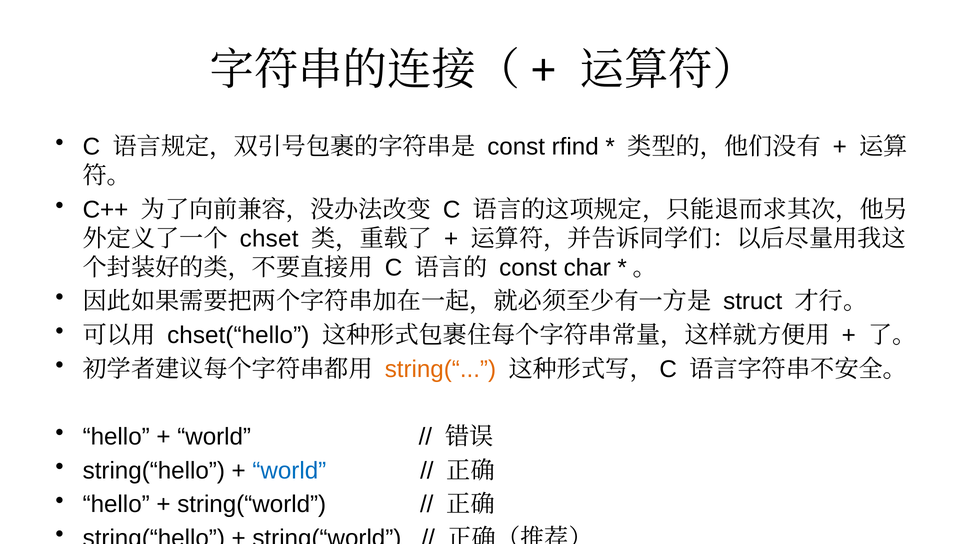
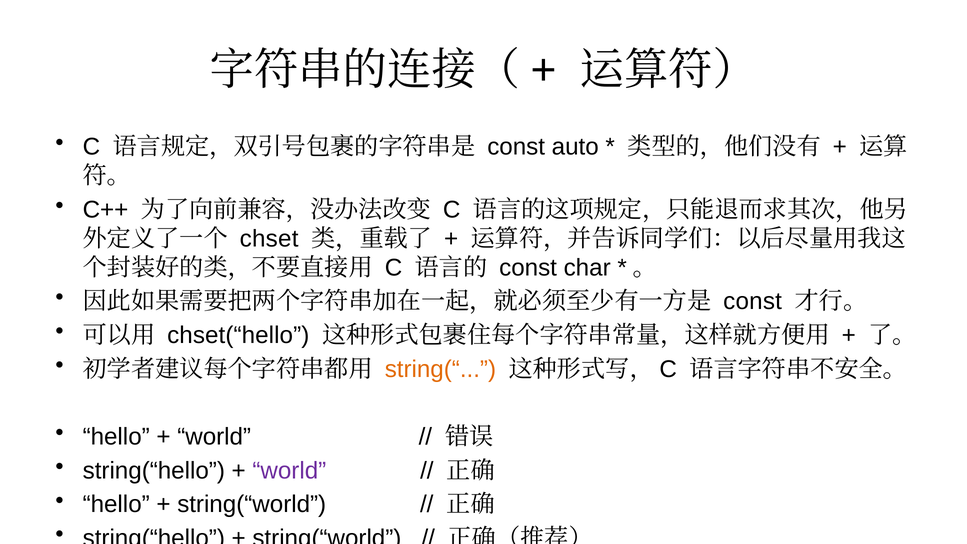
rfind: rfind -> auto (575, 147)
struct: struct -> const (753, 301)
world colour: blue -> purple (289, 471)
